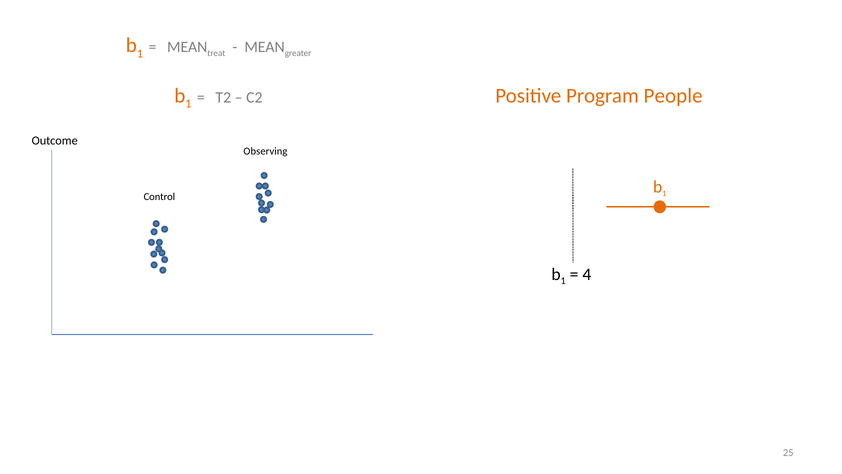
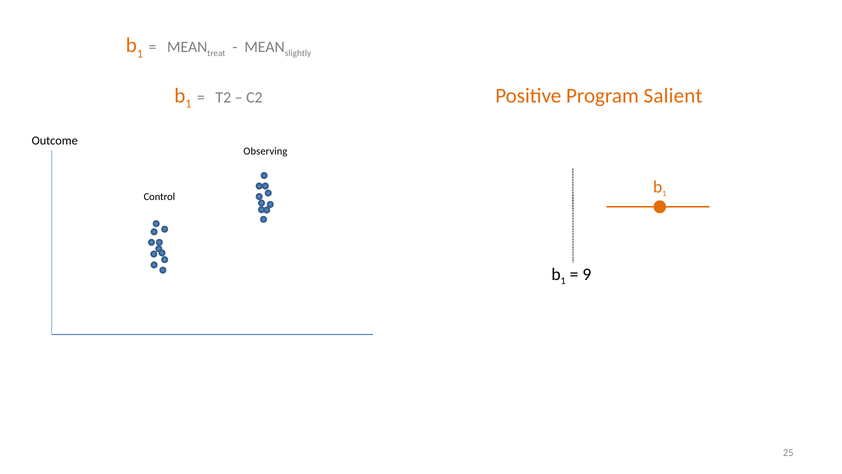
greater: greater -> slightly (298, 53)
People: People -> Salient (673, 96)
4: 4 -> 9 (587, 274)
